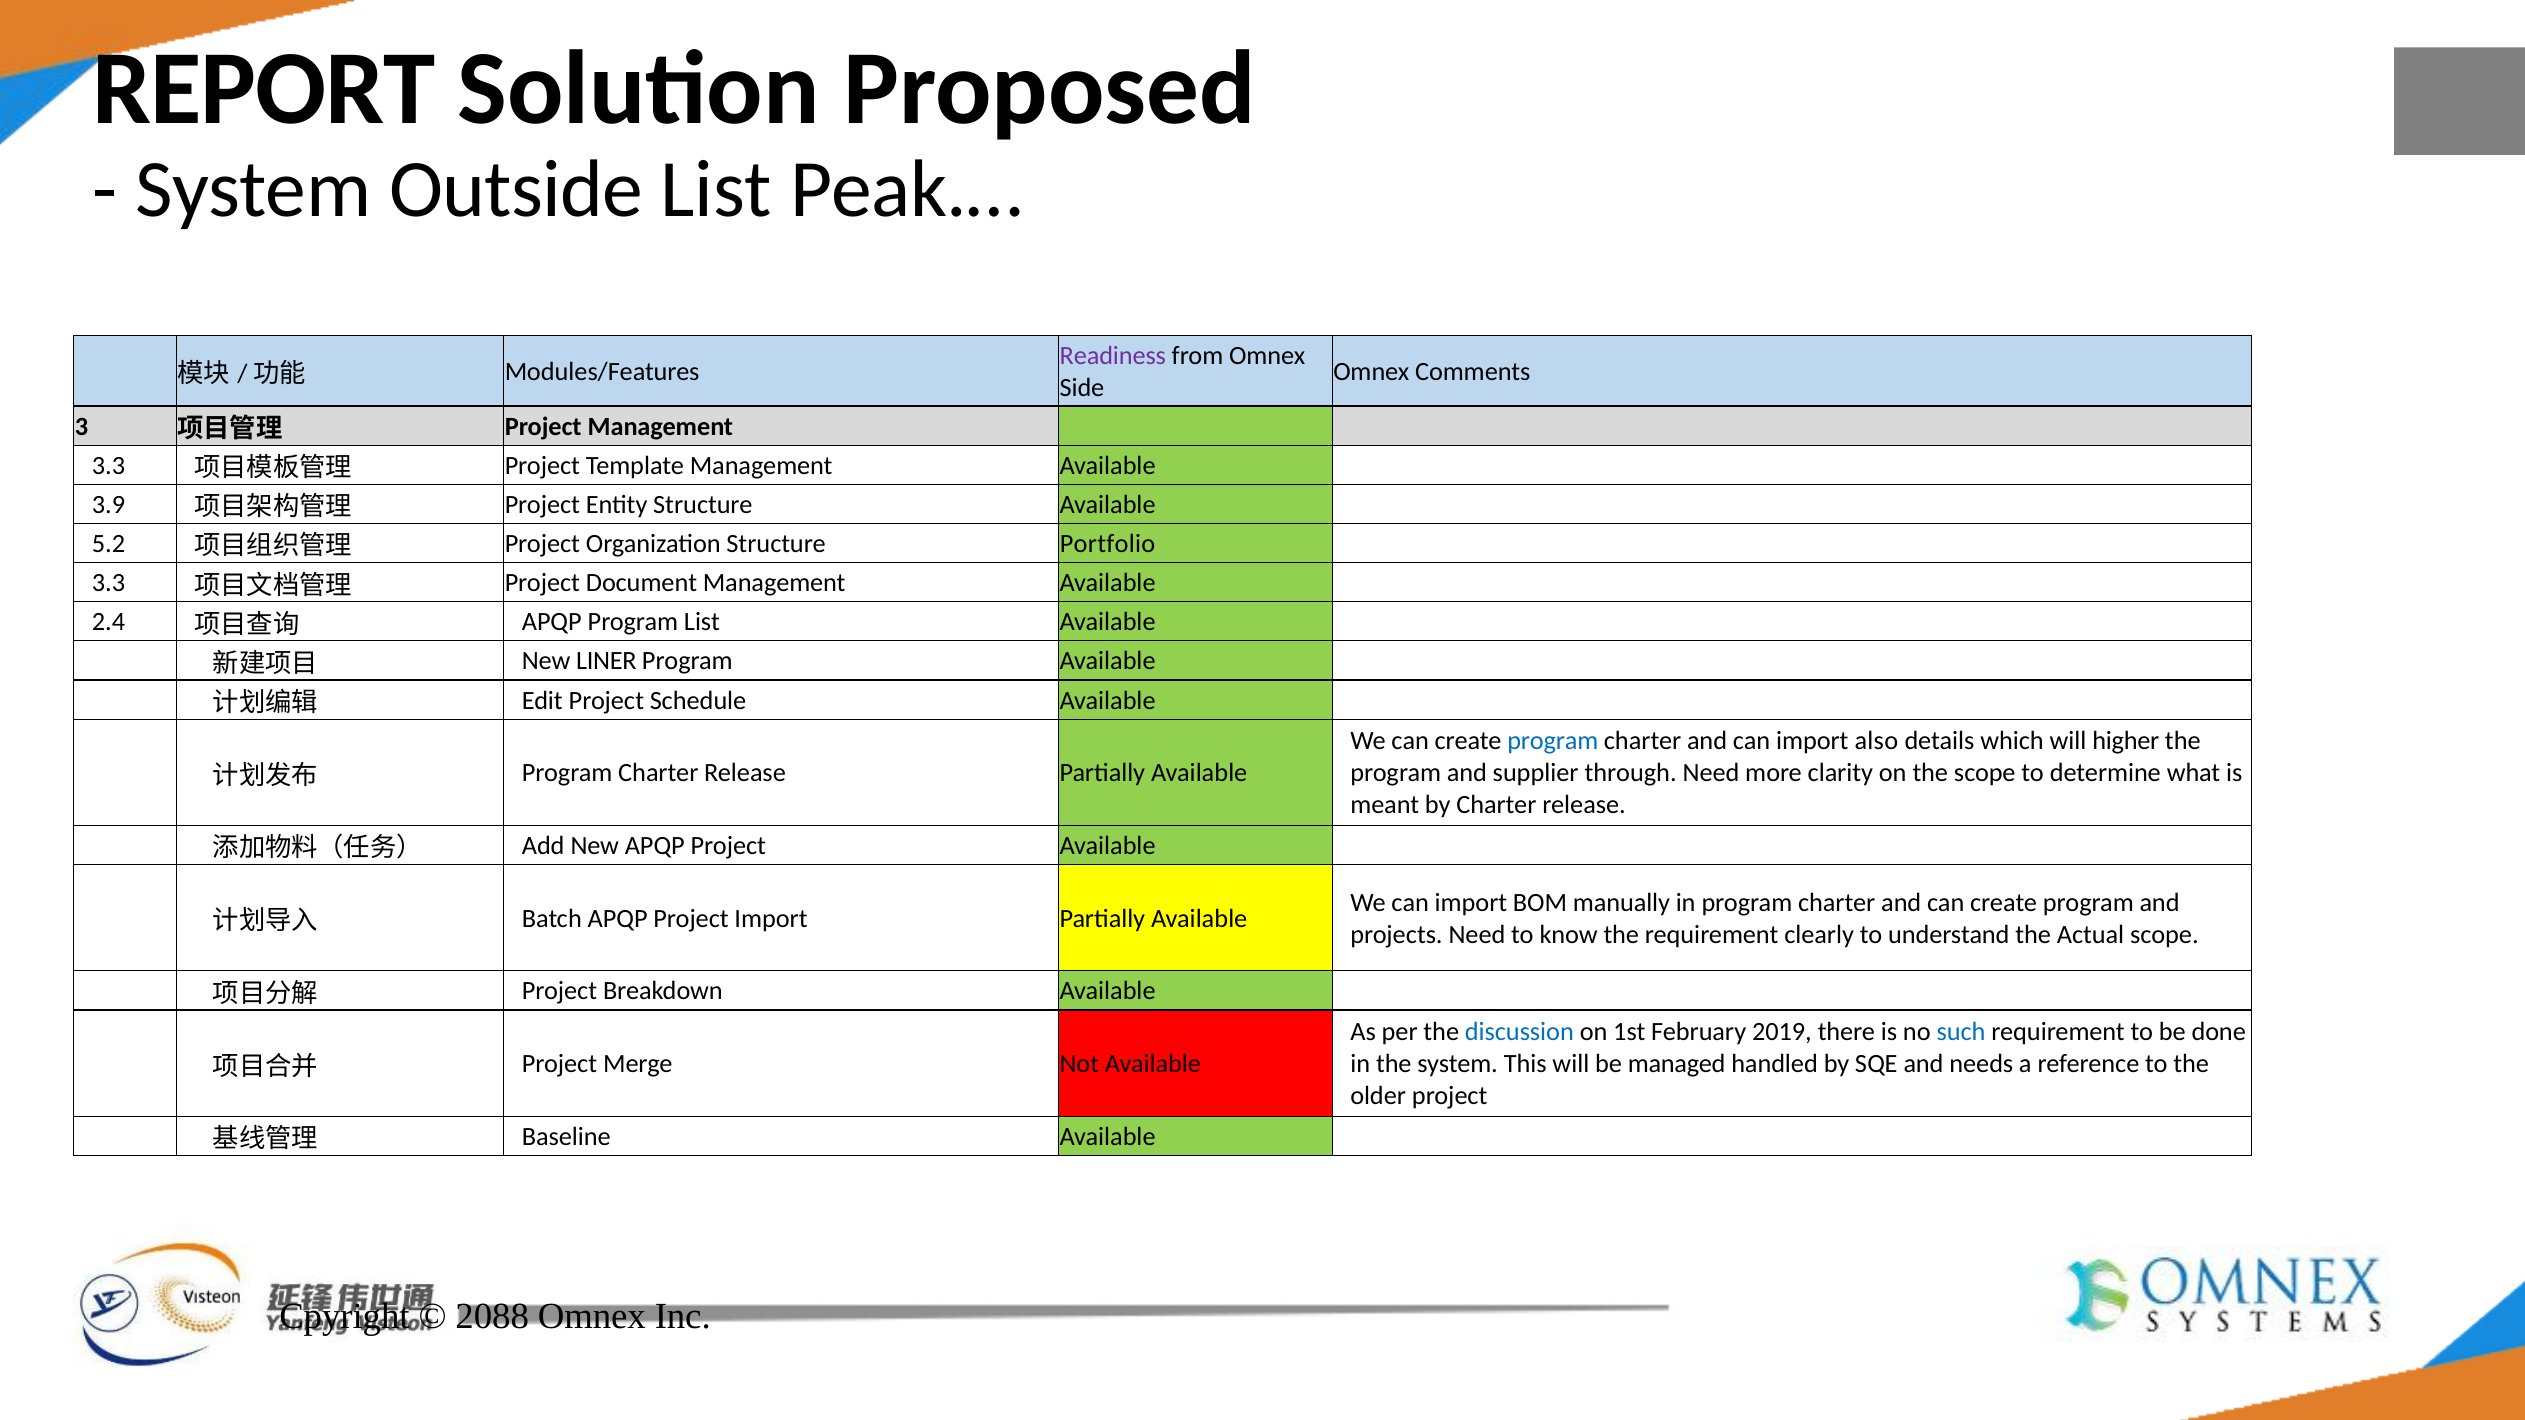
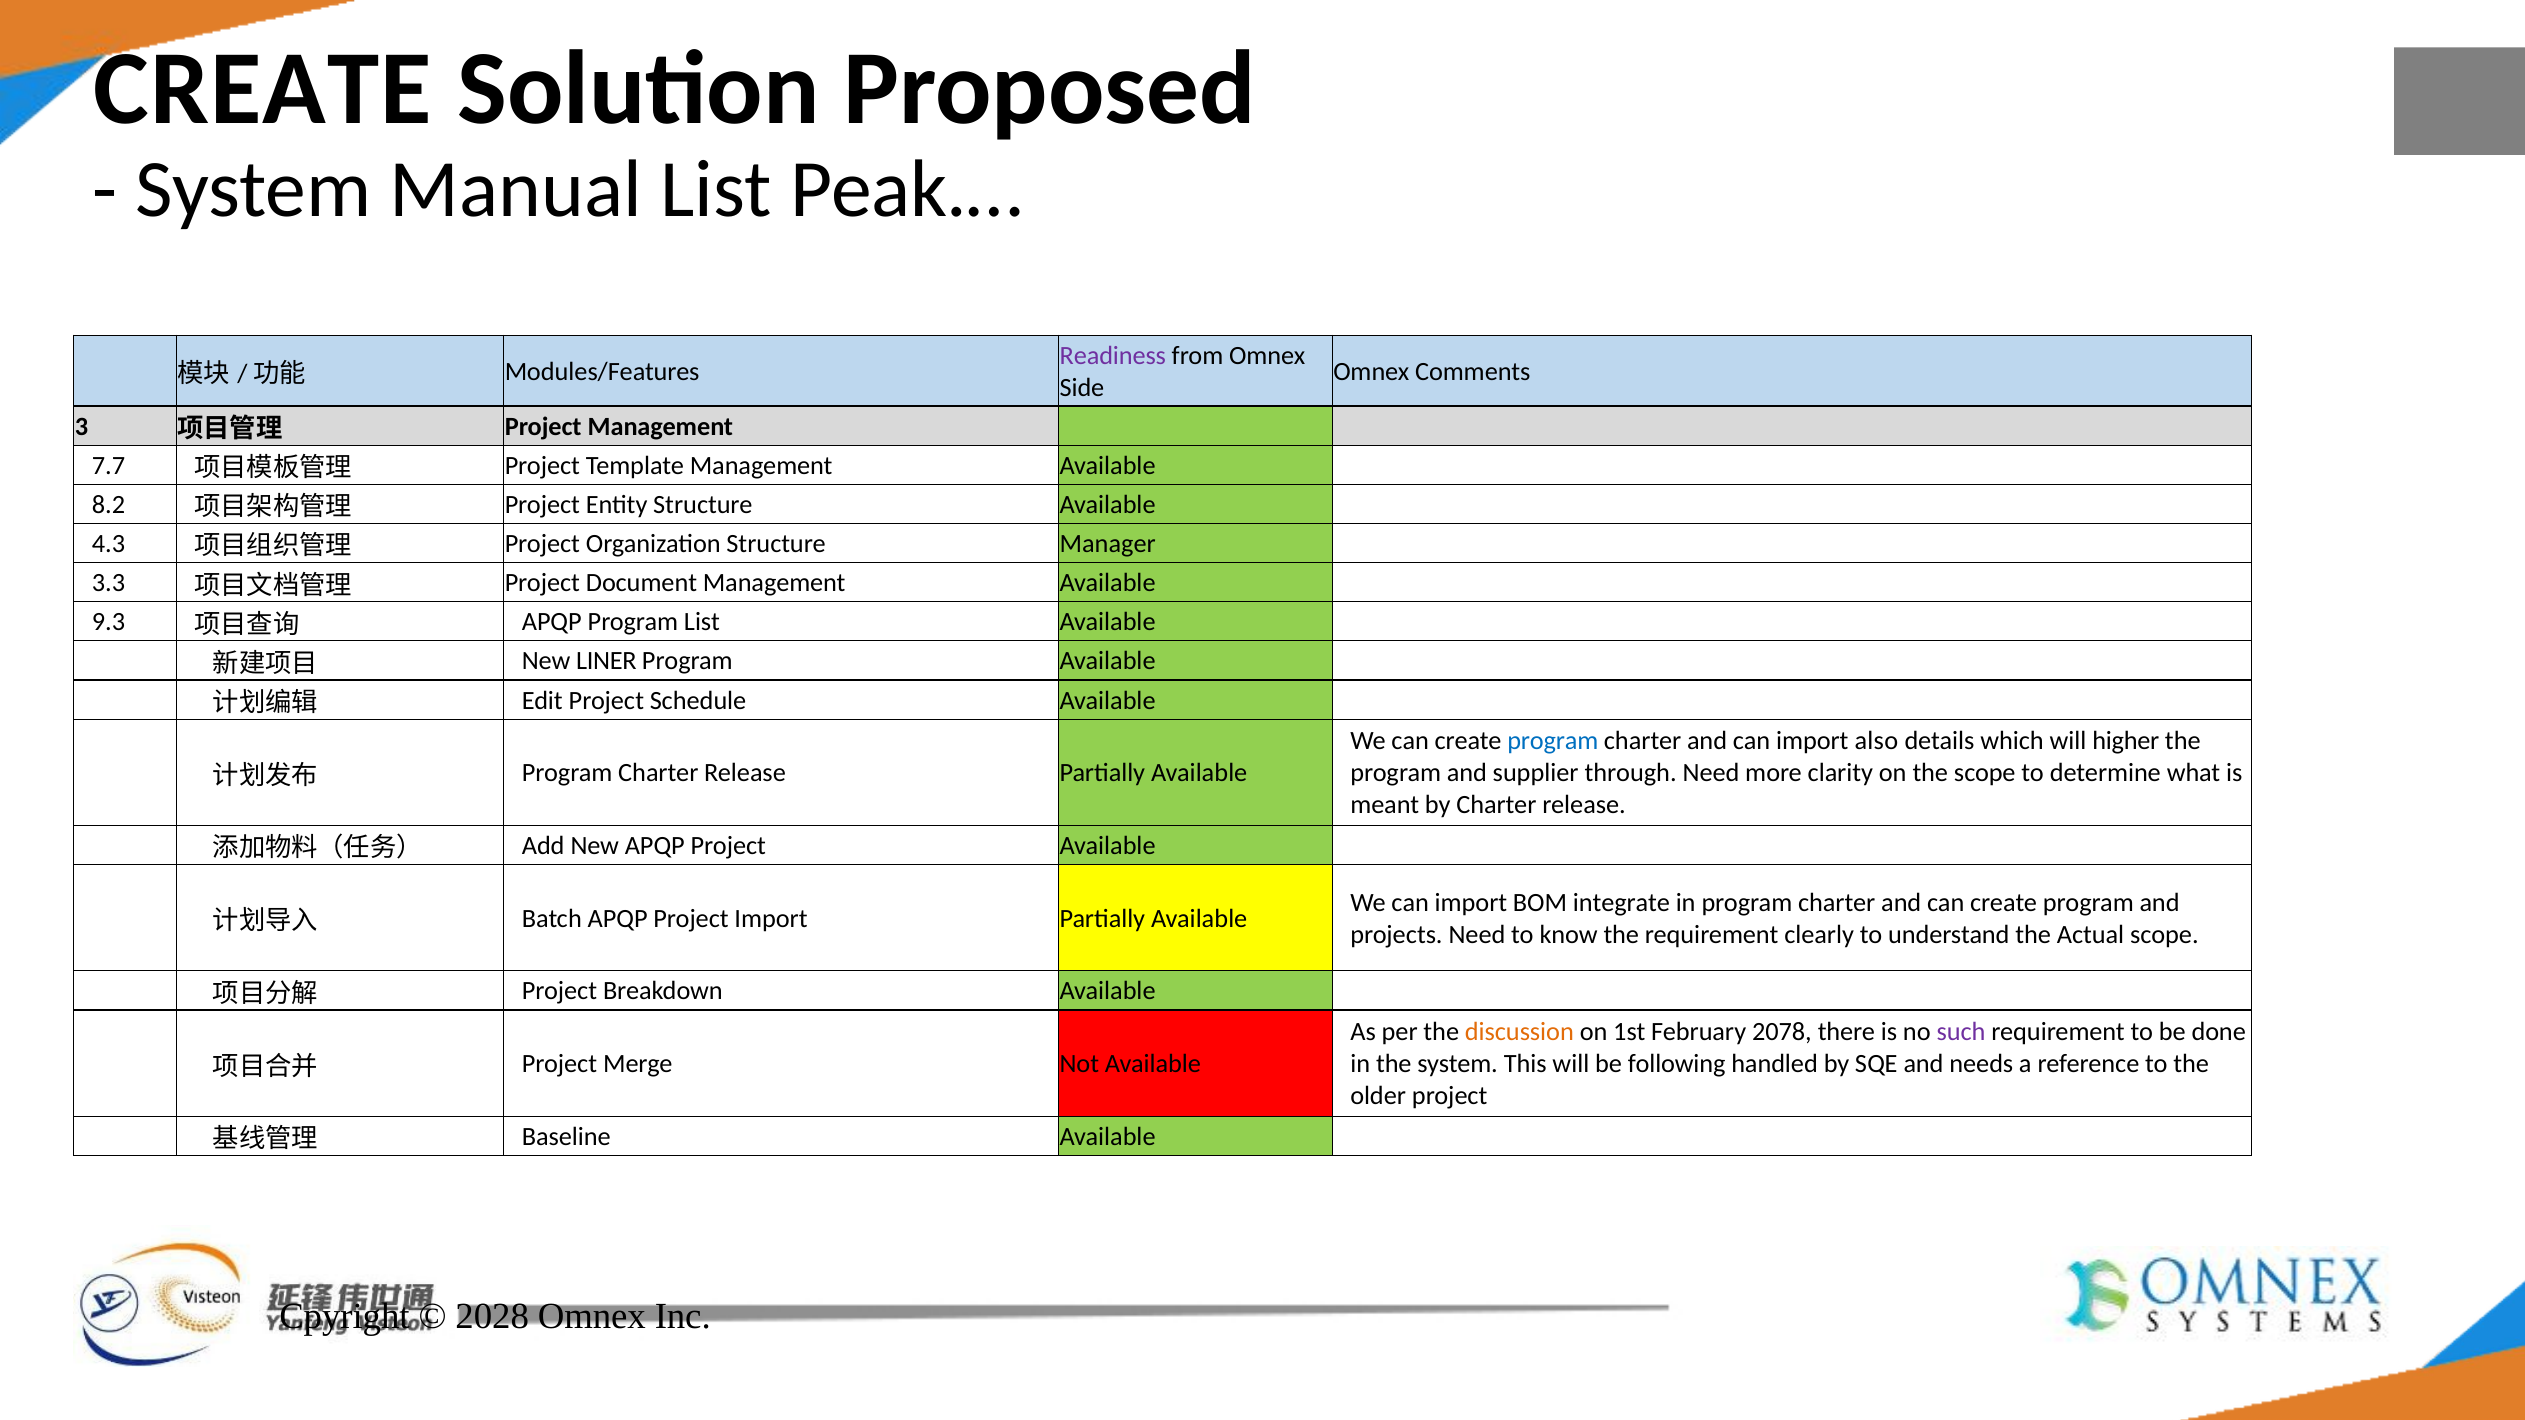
REPORT: REPORT -> CREATE (263, 89)
Outside: Outside -> Manual (516, 190)
3.3: 3.3 -> 7.7 (109, 466)
3.9: 3.9 -> 8.2 (109, 505)
5.2: 5.2 -> 4.3 (109, 544)
Portfolio: Portfolio -> Manager (1108, 544)
2.4: 2.4 -> 9.3 (109, 622)
manually: manually -> integrate (1621, 903)
discussion colour: blue -> orange (1519, 1032)
2019: 2019 -> 2078 (1782, 1032)
such colour: blue -> purple (1961, 1032)
managed: managed -> following (1677, 1064)
2088: 2088 -> 2028 (492, 1317)
